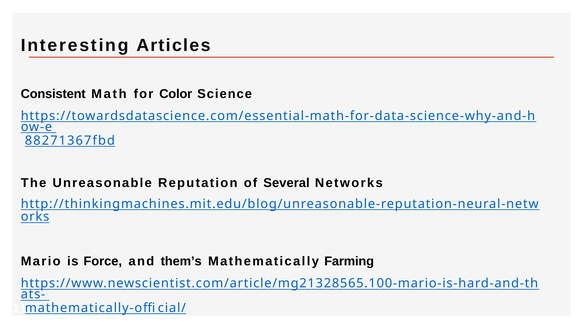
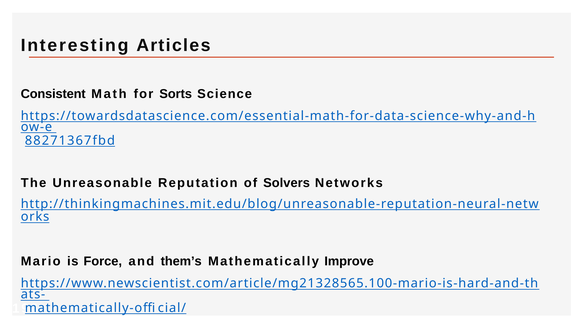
Color: Color -> Sorts (176, 94)
Several: Several -> Solvers (287, 183)
Farming: Farming -> Improve (349, 261)
